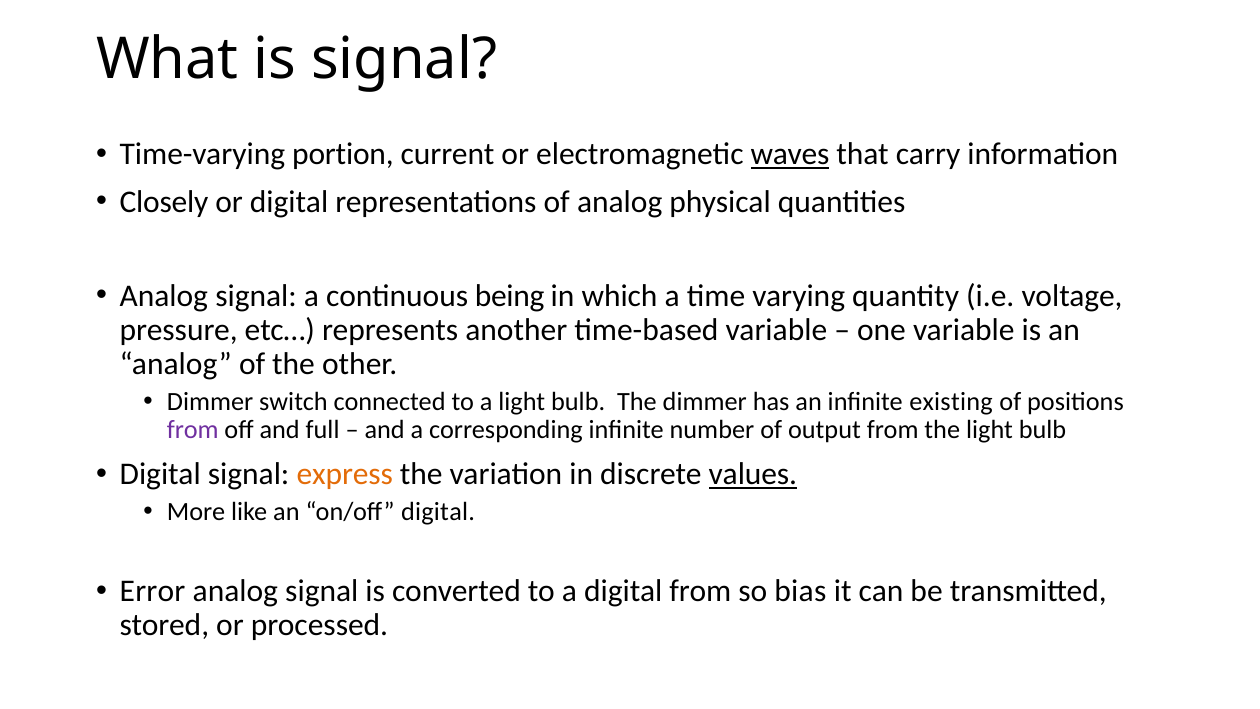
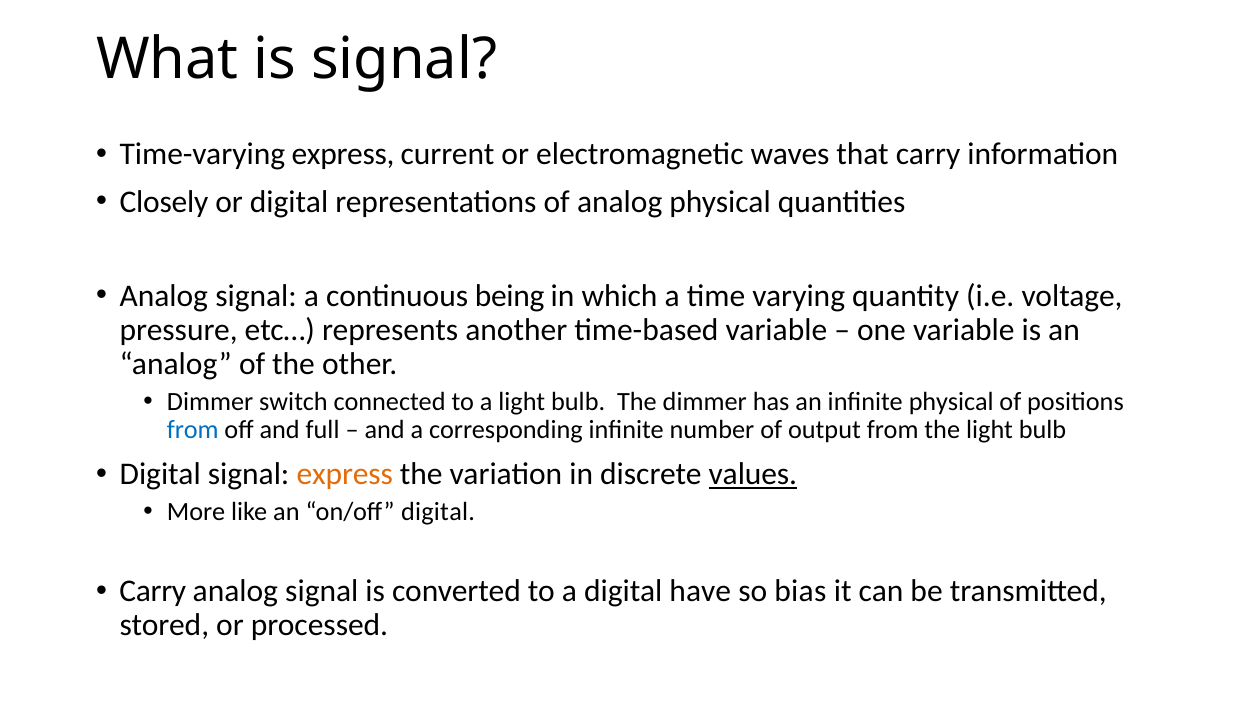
Time-varying portion: portion -> express (343, 154)
waves underline: present -> none (790, 154)
infinite existing: existing -> physical (951, 402)
from colour: purple -> blue (193, 430)
Error: Error -> Carry (153, 591)
digital from: from -> have (700, 591)
